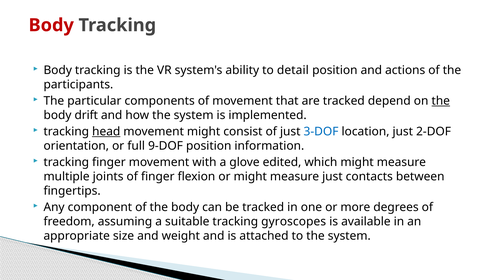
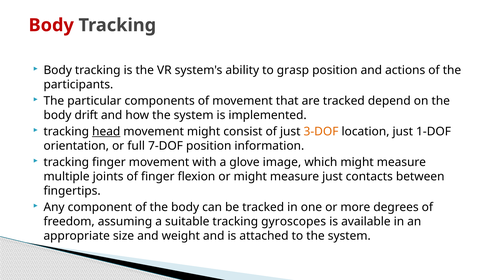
detail: detail -> grasp (293, 70)
the underline: present -> none (441, 101)
3-DOF colour: blue -> orange (321, 132)
2-DOF: 2-DOF -> 1-DOF (434, 132)
9-DOF: 9-DOF -> 7-DOF (166, 146)
edited: edited -> image (282, 162)
